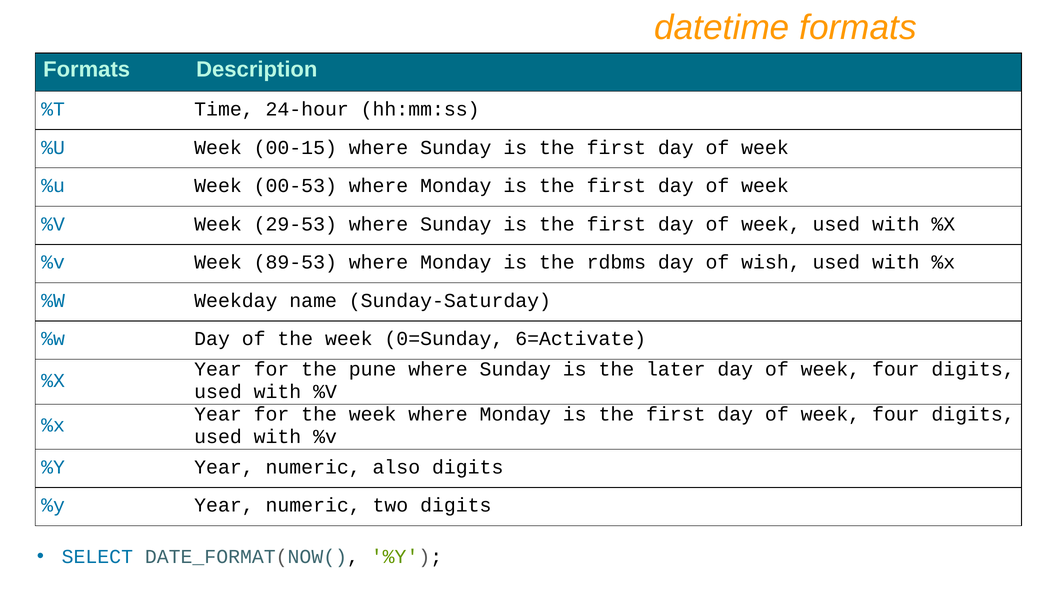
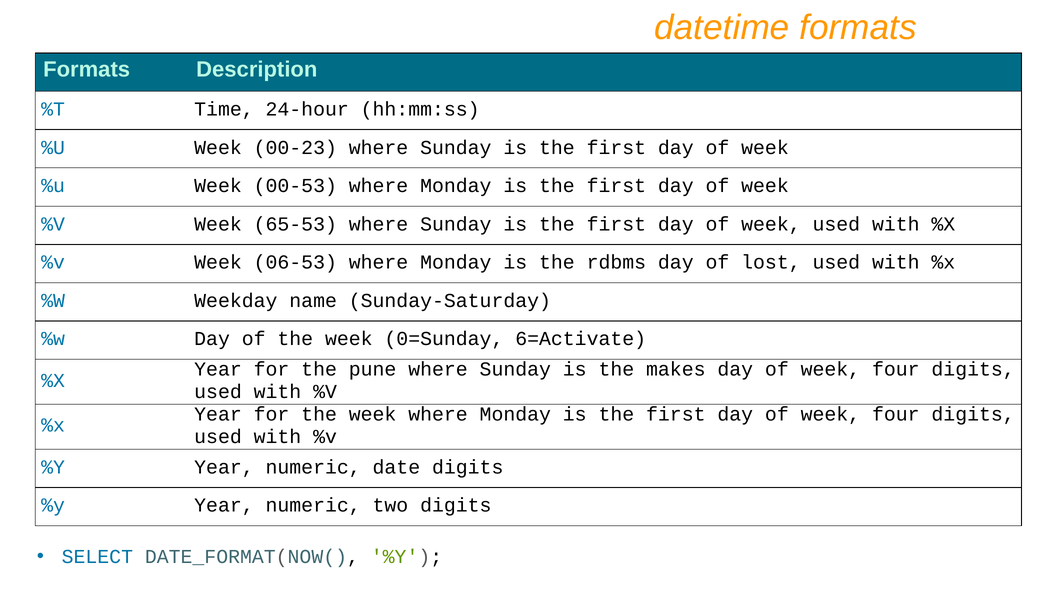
00-15: 00-15 -> 00-23 (295, 148)
29-53: 29-53 -> 65-53 (295, 224)
89-53: 89-53 -> 06-53 (295, 263)
wish: wish -> lost (771, 263)
later: later -> makes (676, 370)
also: also -> date (396, 468)
